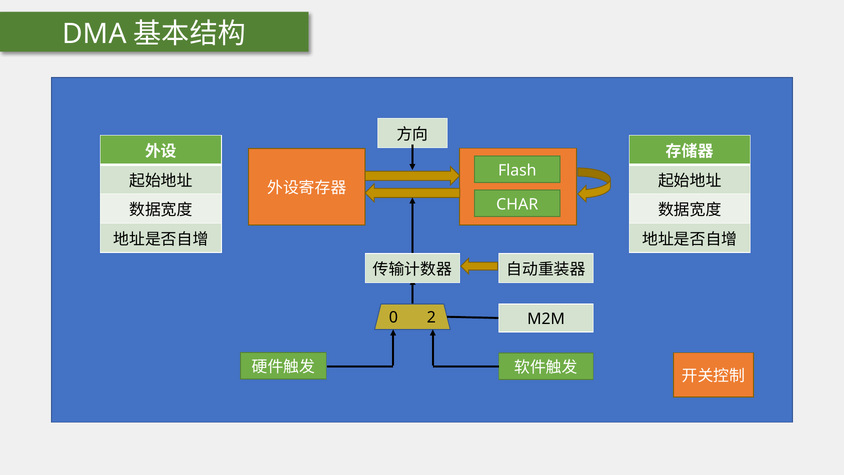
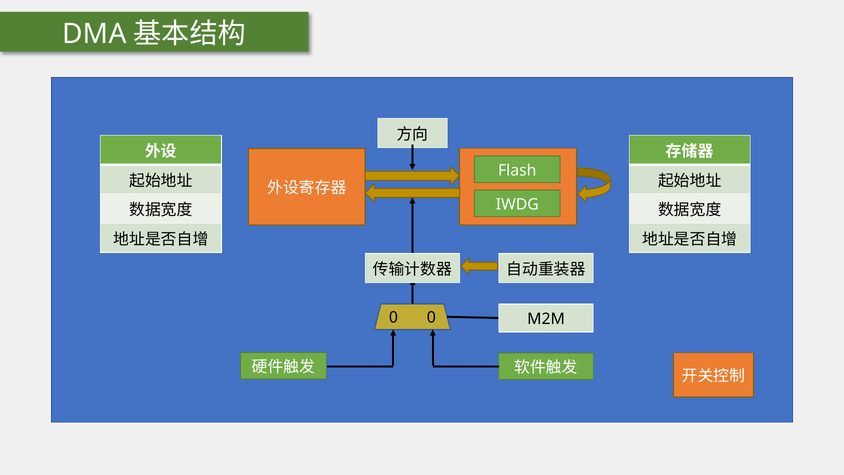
CHAR: CHAR -> IWDG (517, 204)
0 2: 2 -> 0 (431, 317)
